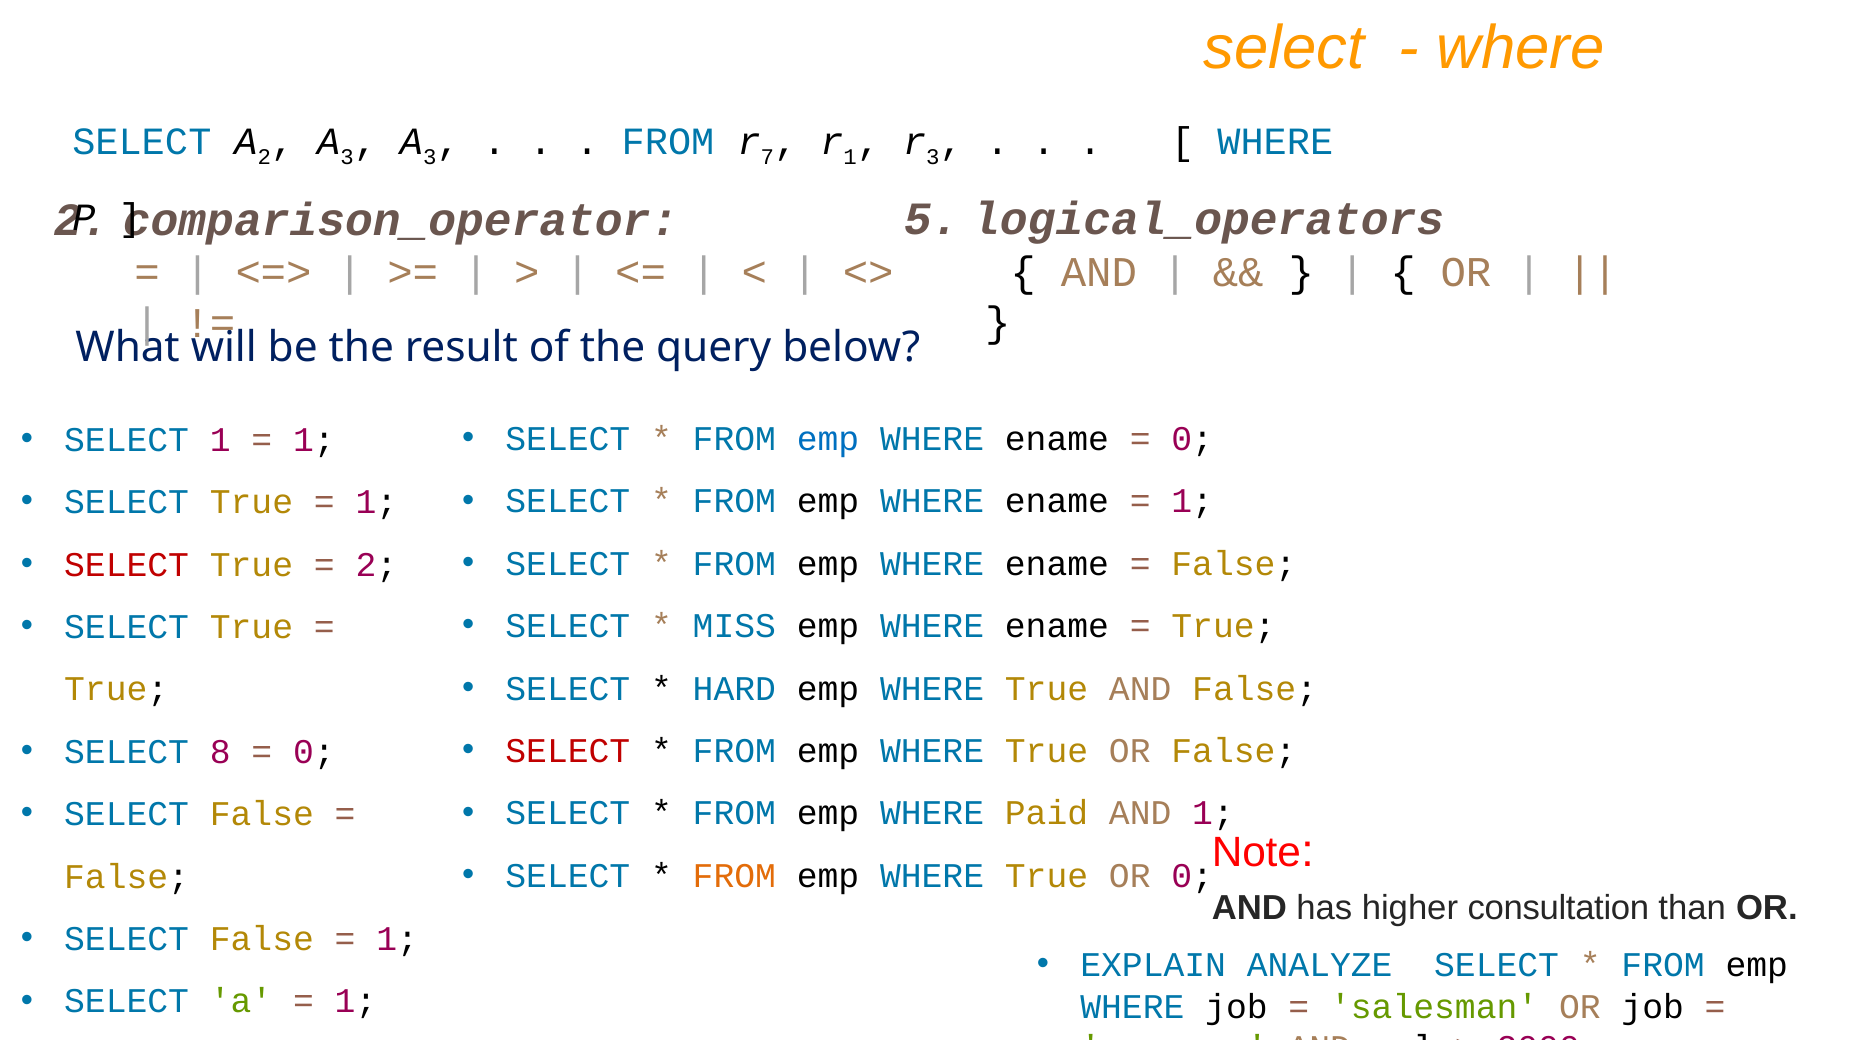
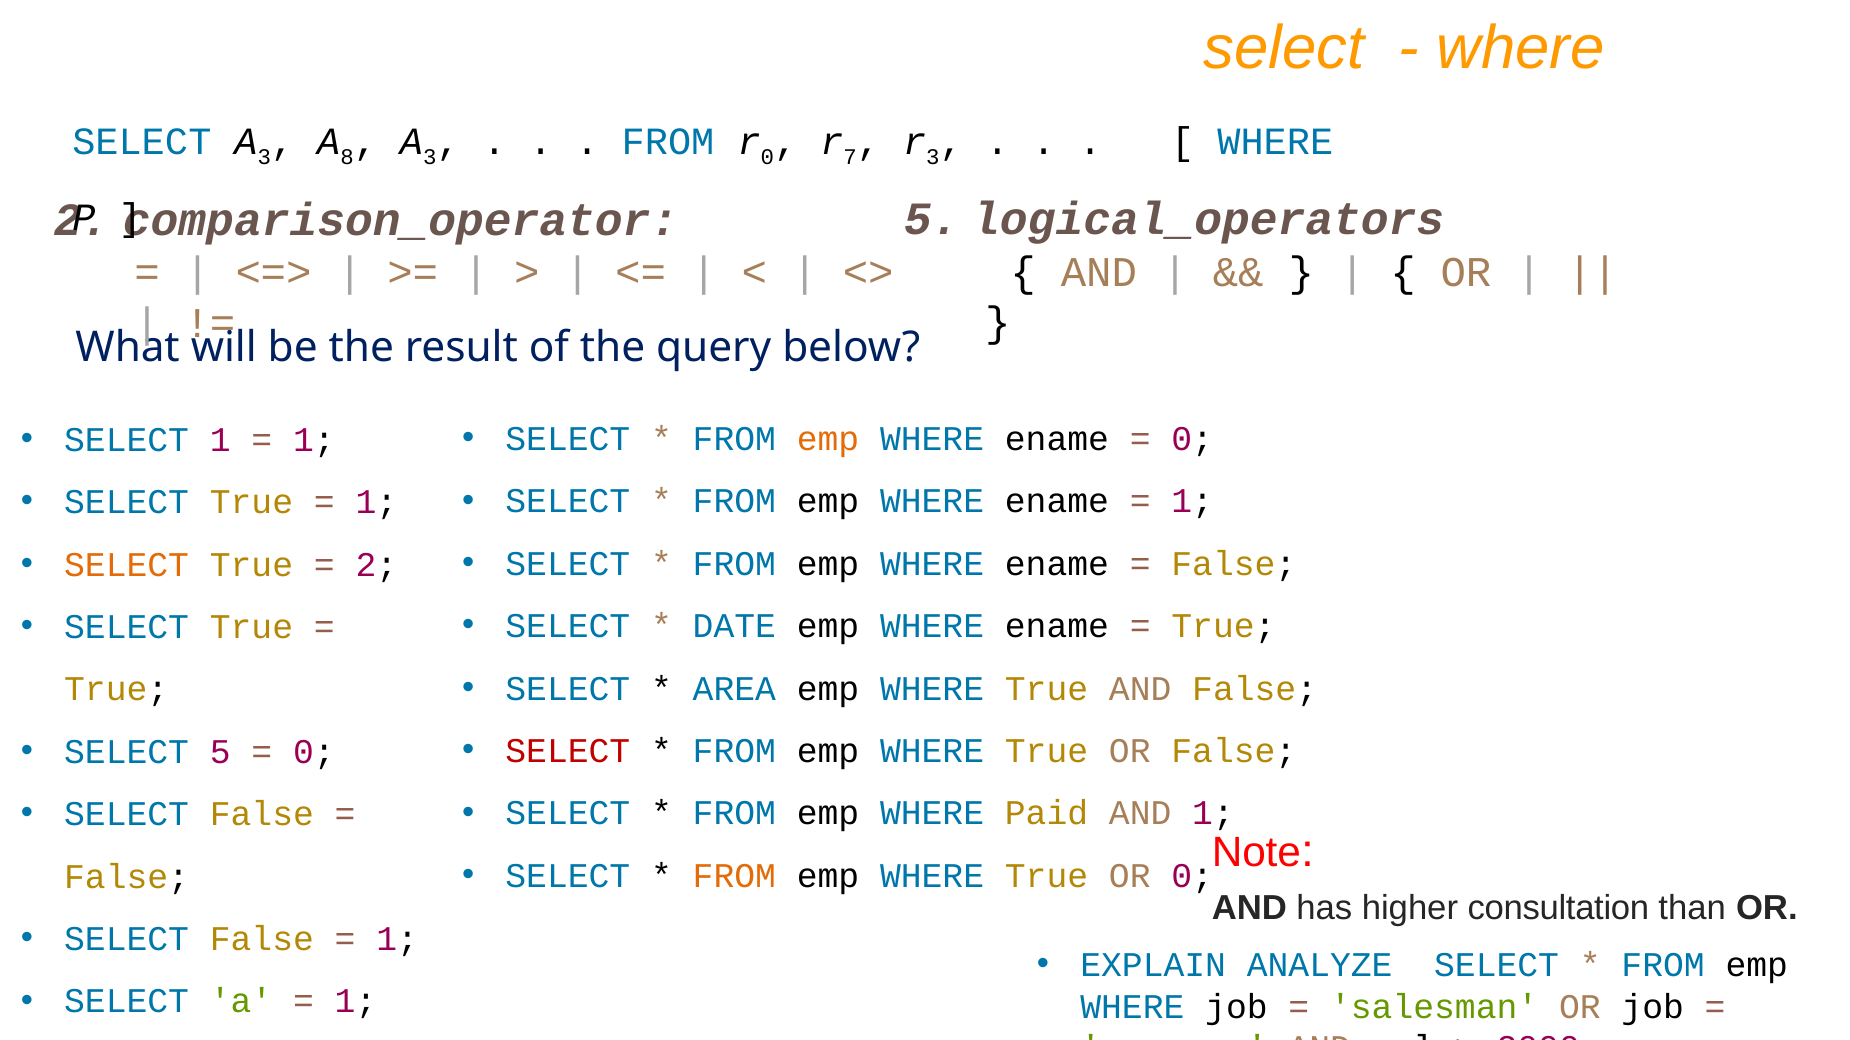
SELECT A 2: 2 -> 3 (264, 157)
3: 3 -> 8 (347, 157)
7: 7 -> 0 (767, 157)
1: 1 -> 7 (850, 157)
emp colour: blue -> orange (828, 439)
SELECT colour: red -> orange (127, 565)
MISS: MISS -> DATE (734, 627)
HARD: HARD -> AREA (734, 689)
SELECT 8: 8 -> 5 (220, 752)
